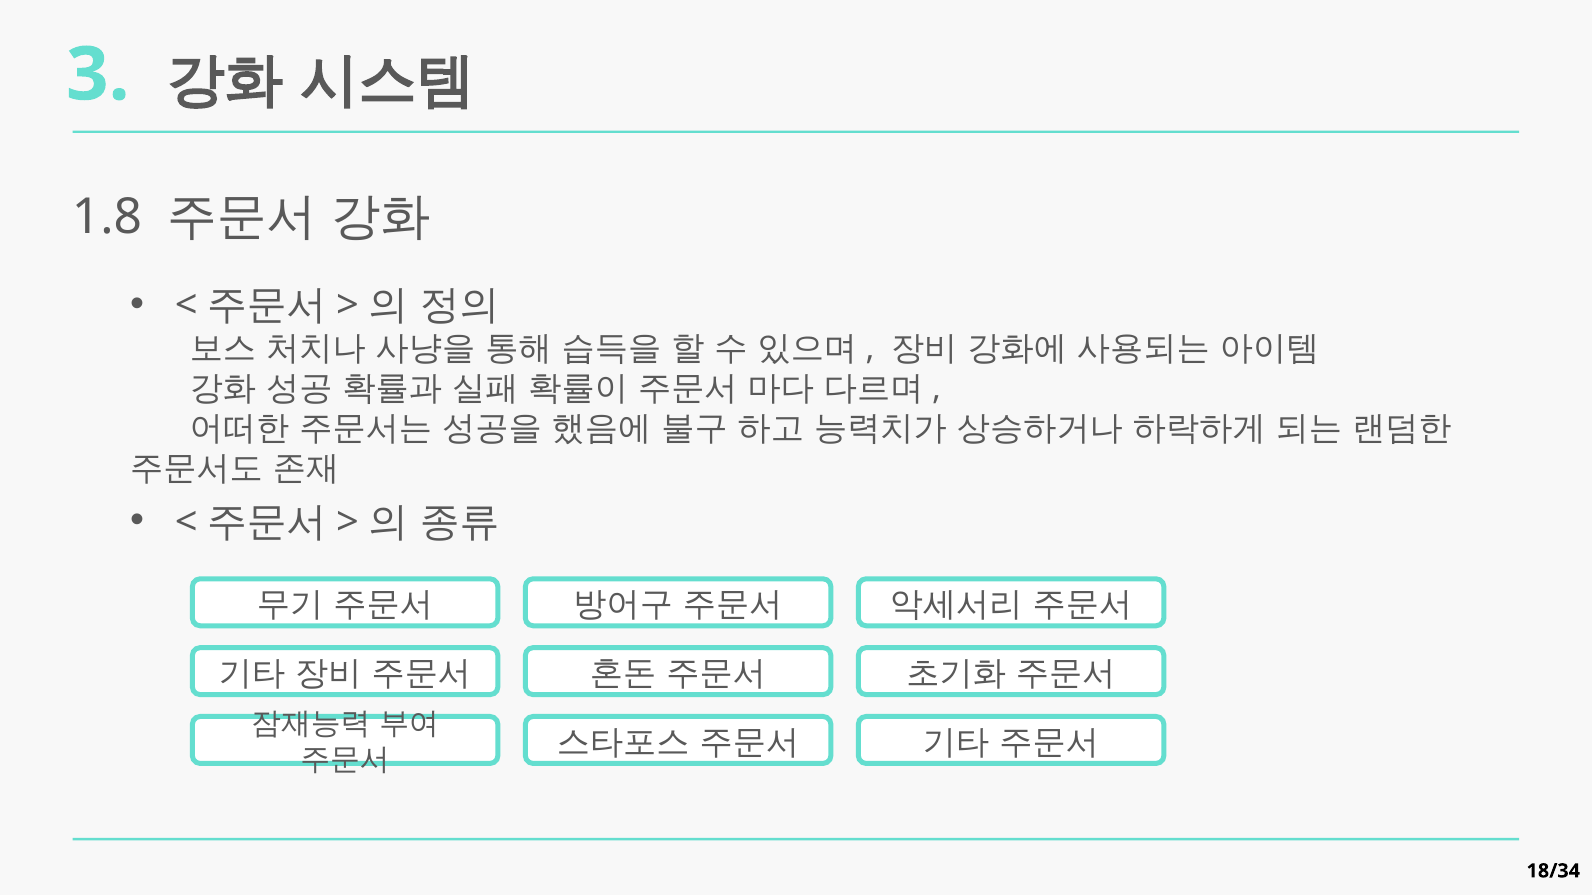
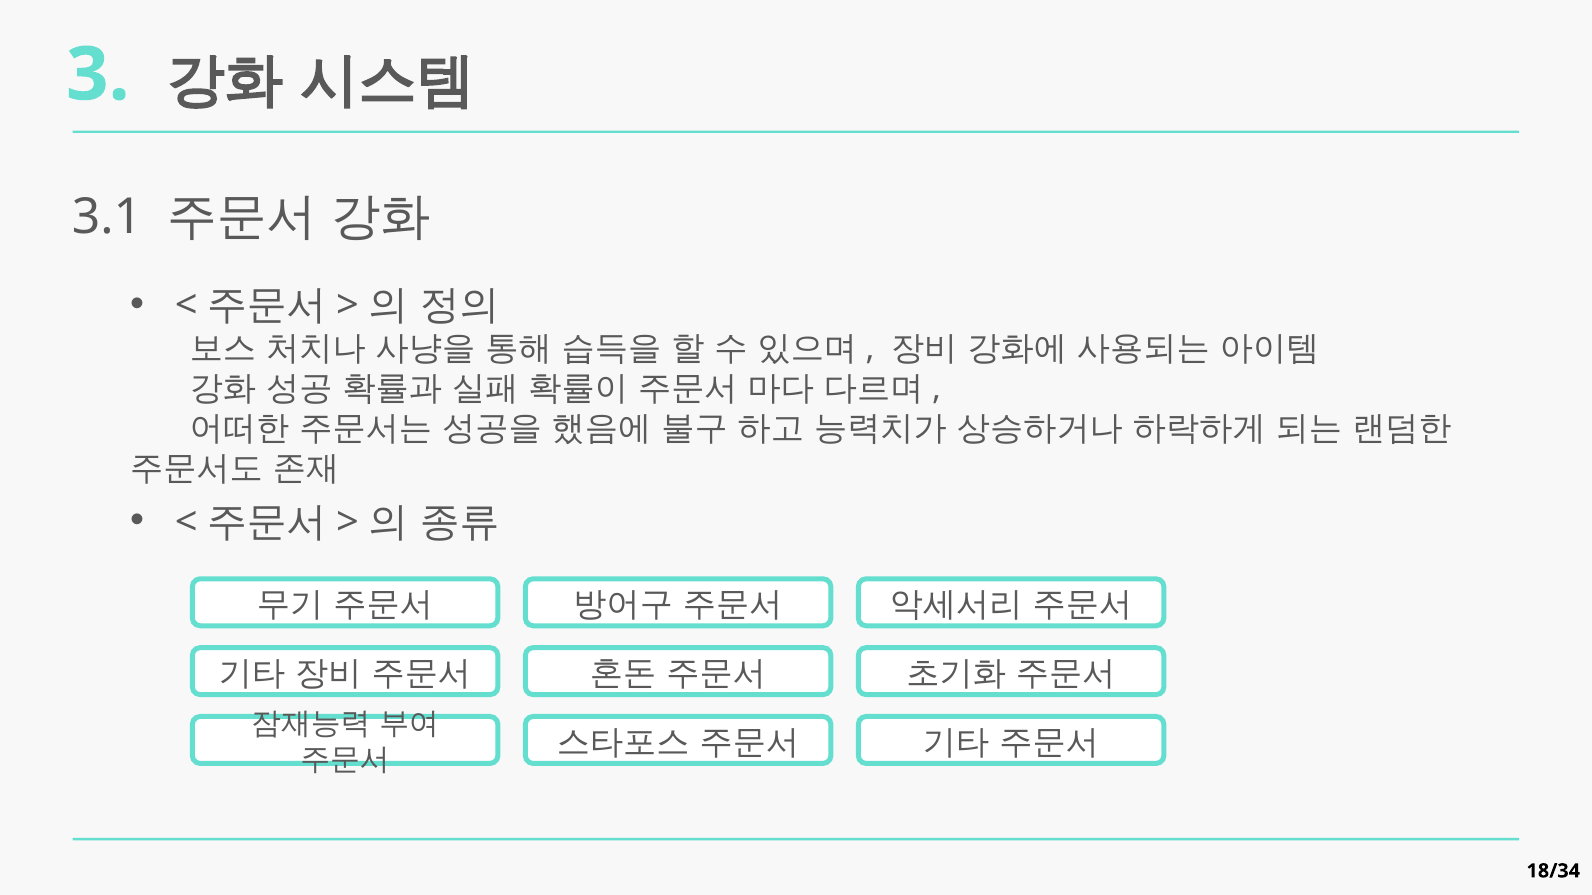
1.8: 1.8 -> 3.1 (107, 218)
